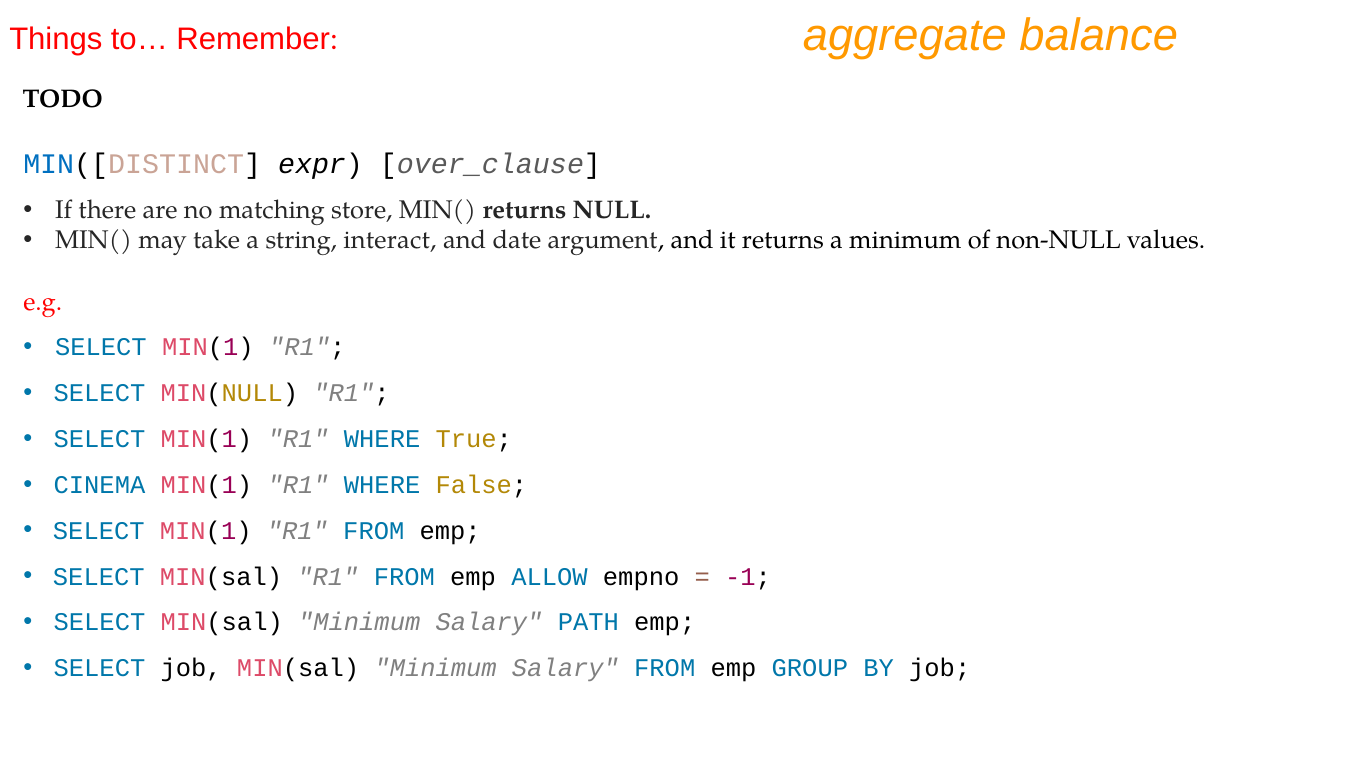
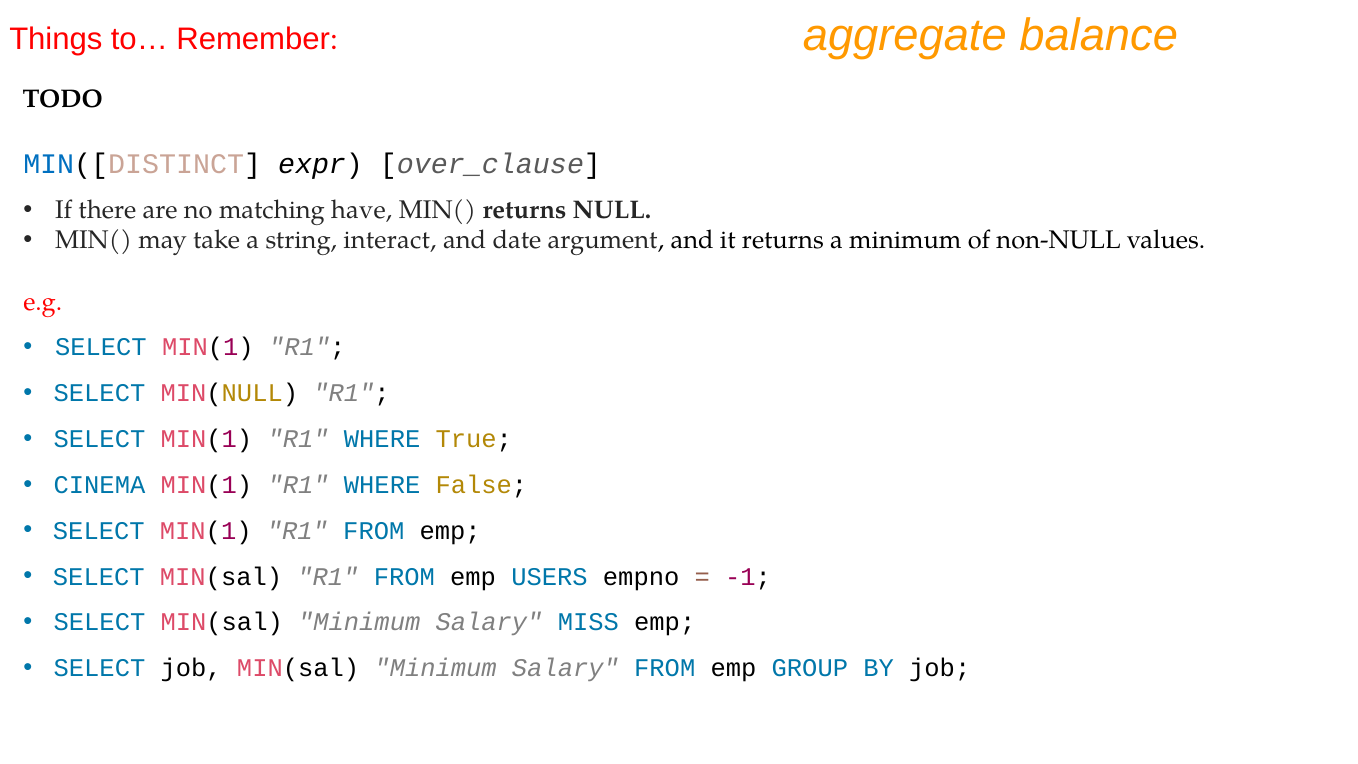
store: store -> have (362, 210)
ALLOW: ALLOW -> USERS (549, 577)
PATH: PATH -> MISS (588, 622)
